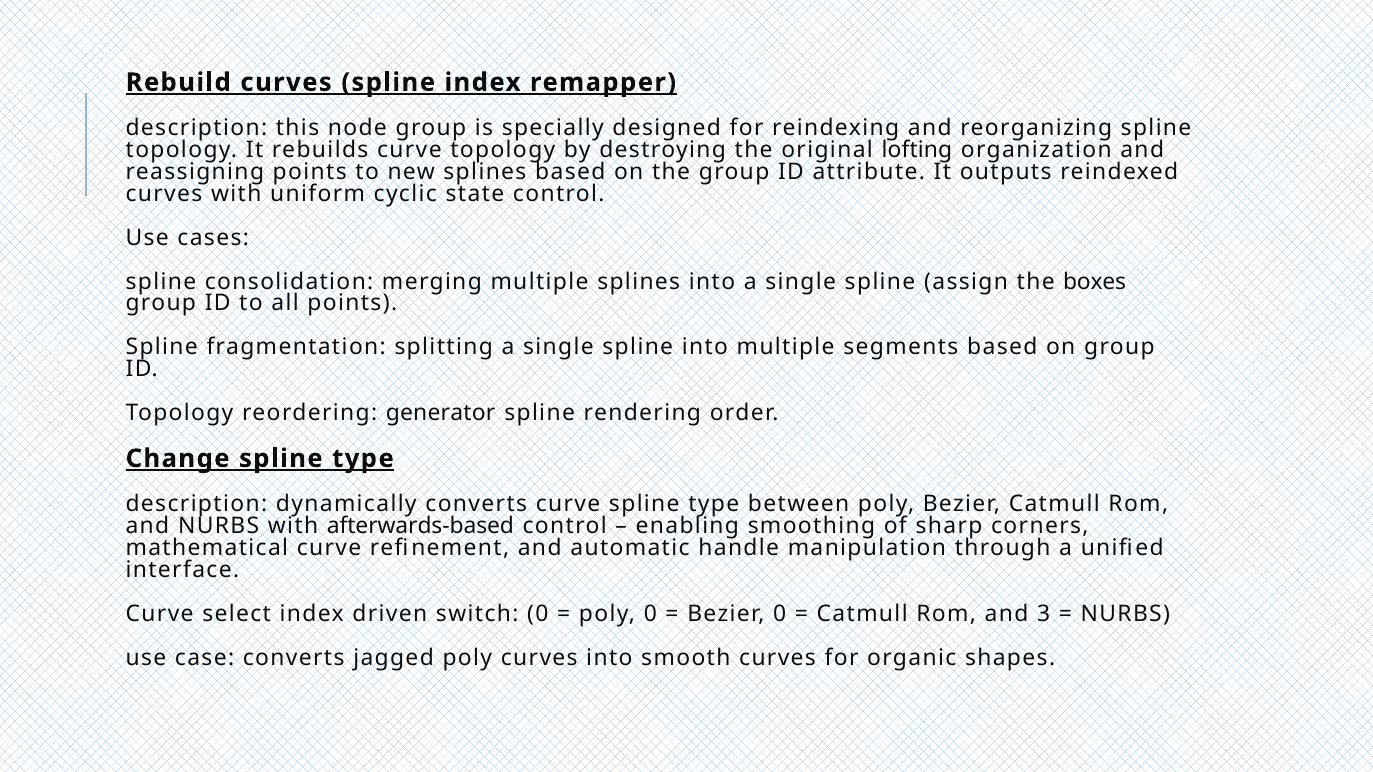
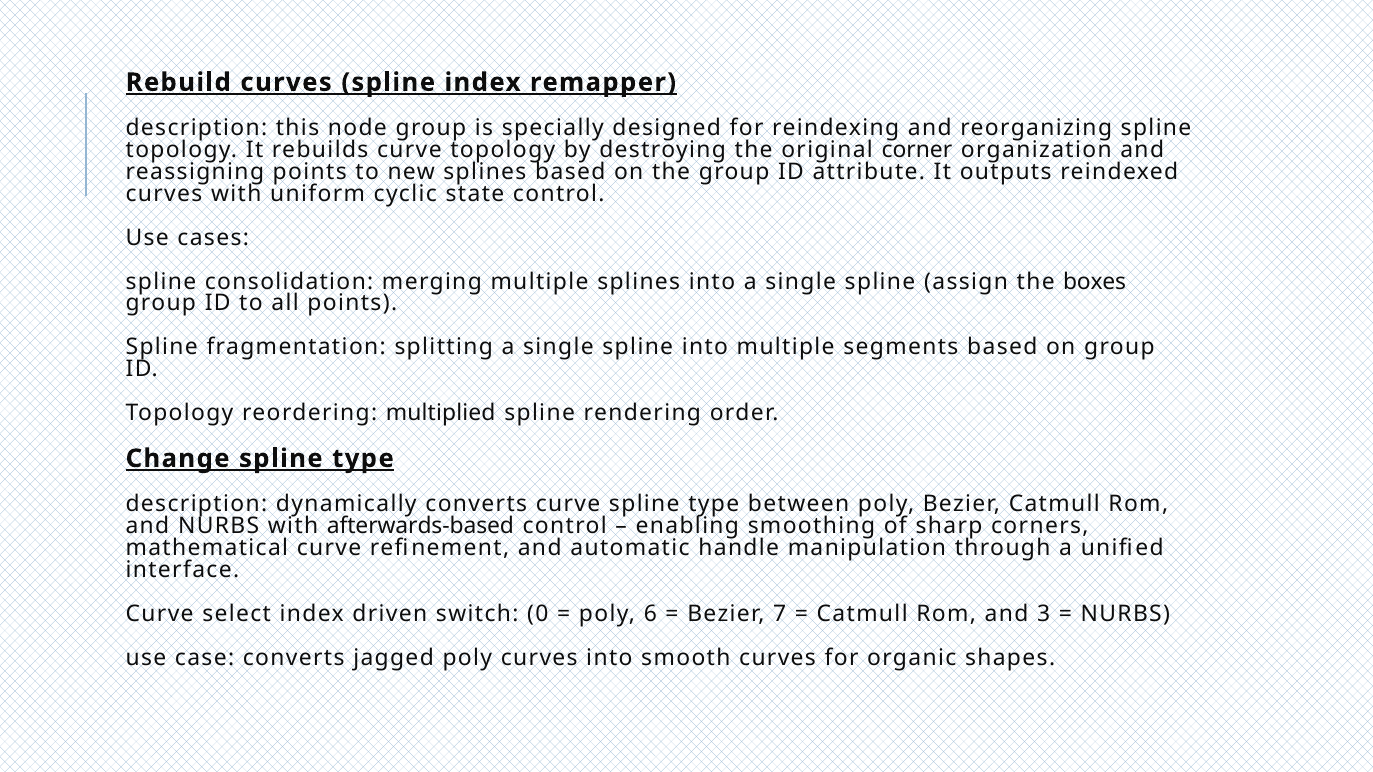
lofting: lofting -> corner (917, 150)
generator: generator -> multiplied (441, 413)
poly 0: 0 -> 6 (650, 614)
Bezier 0: 0 -> 7 (780, 614)
